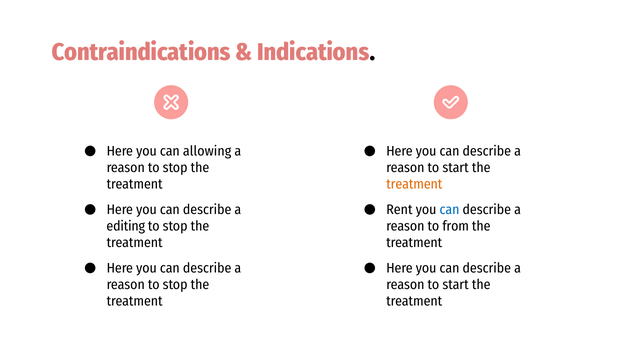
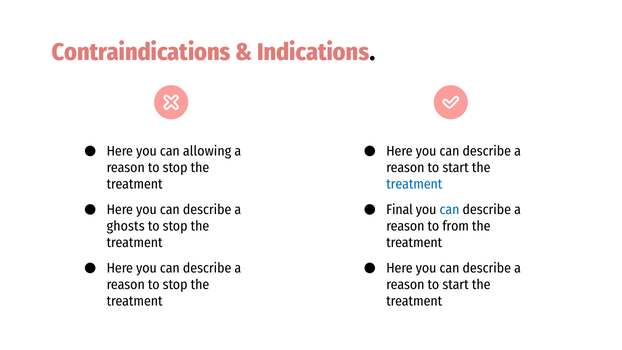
treatment colour: orange -> blue (414, 184)
Rent: Rent -> Final (400, 210)
editing: editing -> ghosts (126, 226)
